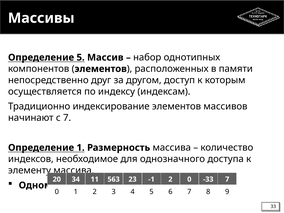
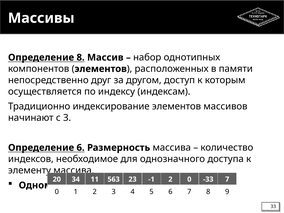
Определение 5: 5 -> 8 (81, 57)
с 7: 7 -> 3 (67, 118)
Определение 1: 1 -> 6 (81, 148)
